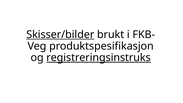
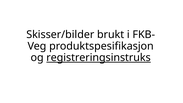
Skisser/bilder underline: present -> none (60, 35)
